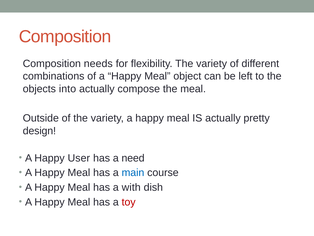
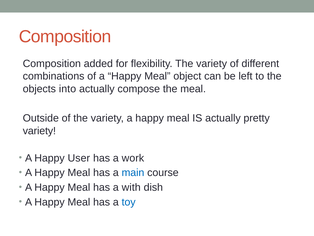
needs: needs -> added (98, 64)
design: design -> variety (39, 131)
need: need -> work (133, 158)
toy colour: red -> blue (129, 202)
